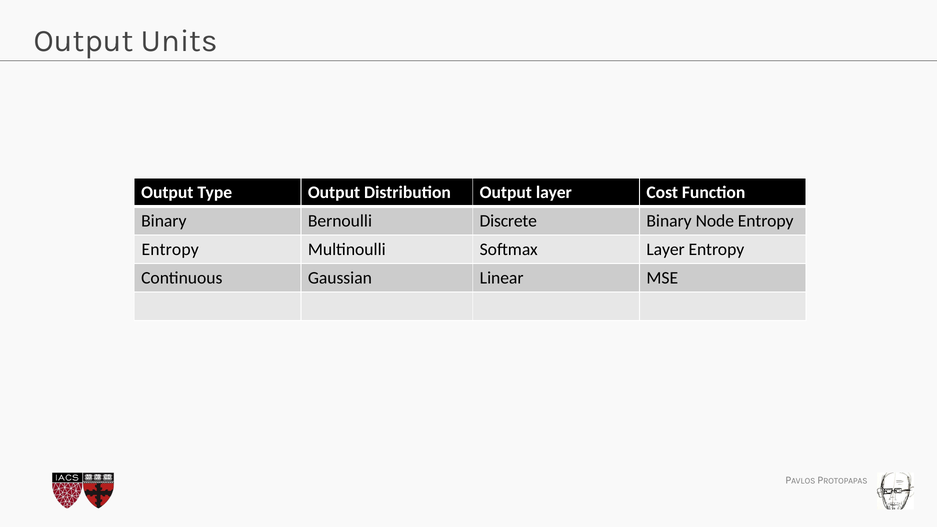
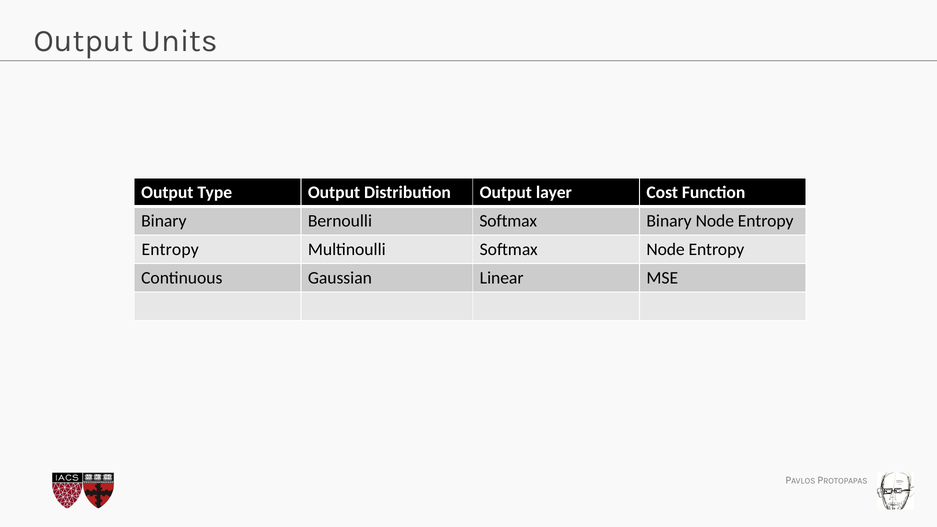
Bernoulli Discrete: Discrete -> Softmax (508, 221)
Softmax Layer: Layer -> Node (666, 249)
